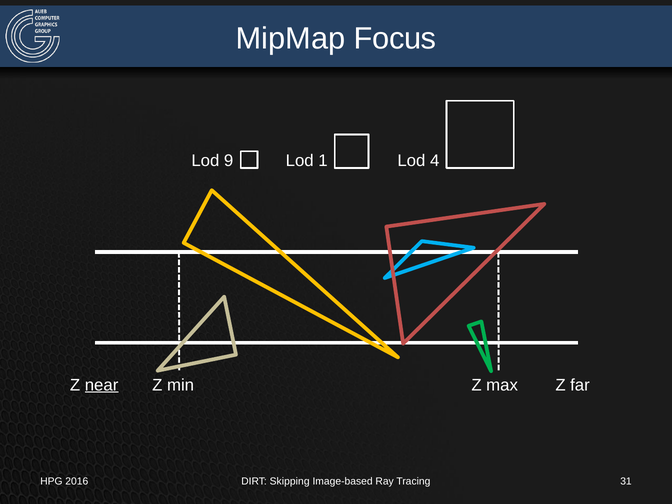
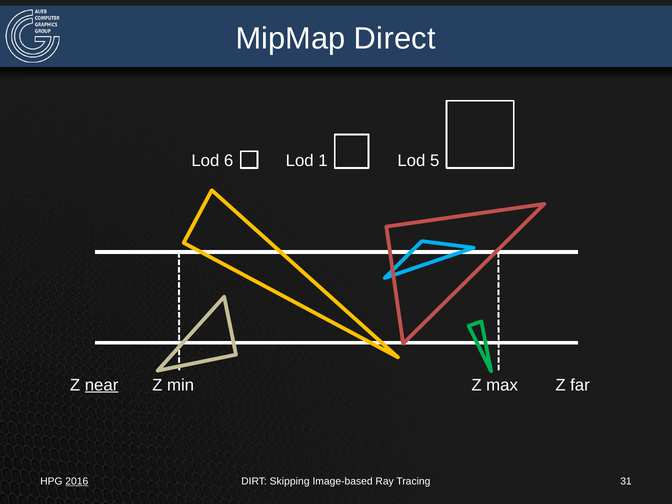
Focus: Focus -> Direct (395, 39)
9: 9 -> 6 (229, 161)
4: 4 -> 5 (435, 161)
2016 underline: none -> present (77, 481)
